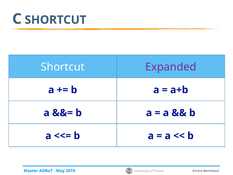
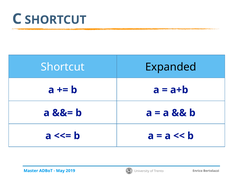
Expanded colour: purple -> black (171, 67)
